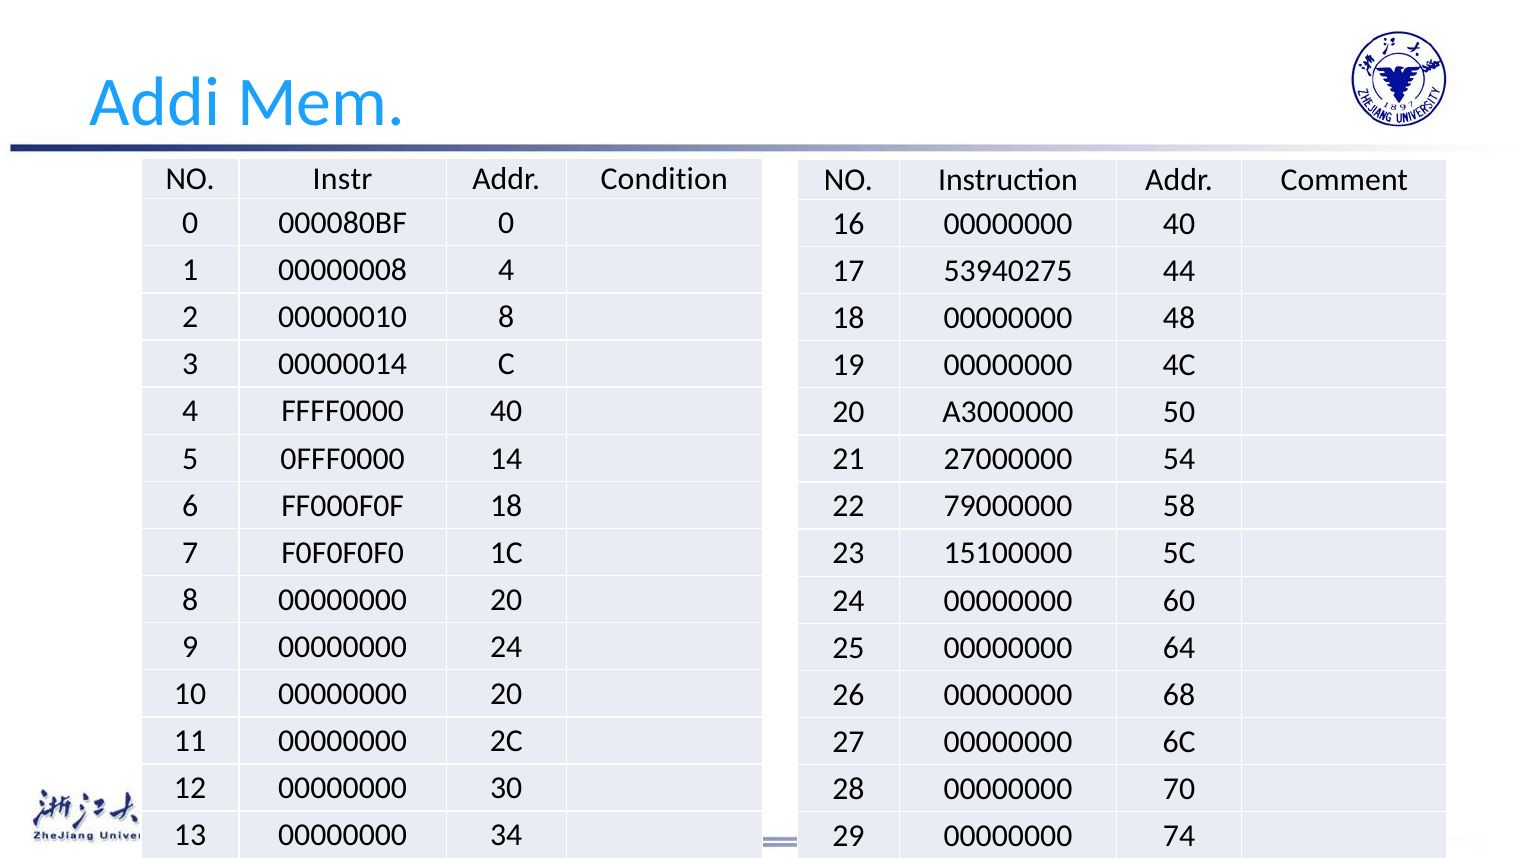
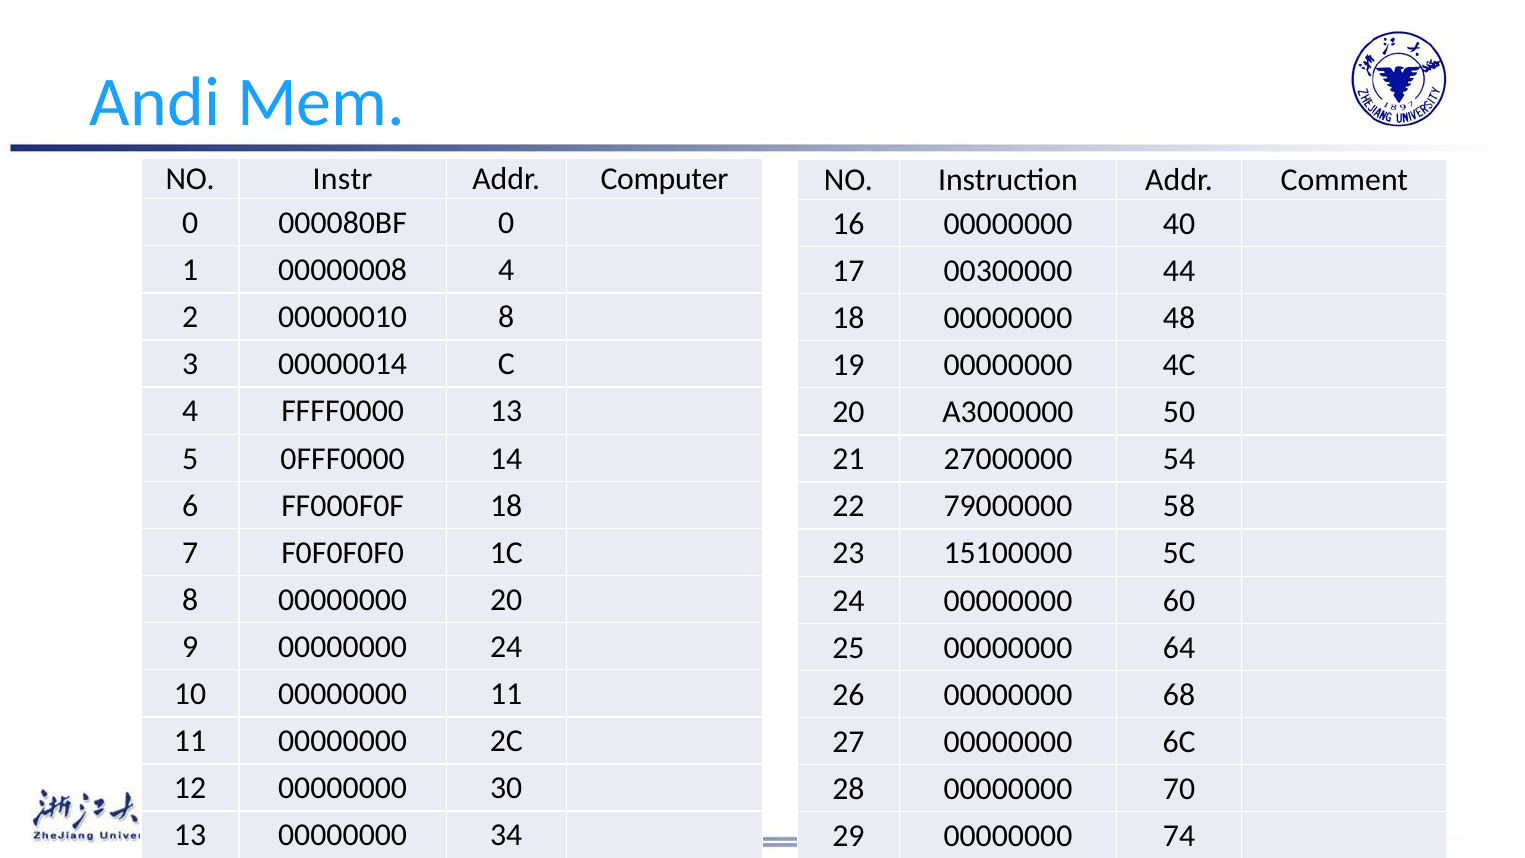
Addi: Addi -> Andi (155, 102)
Condition: Condition -> Computer (664, 179)
53940275: 53940275 -> 00300000 (1008, 271)
FFFF0000 40: 40 -> 13 (506, 411)
10 00000000 20: 20 -> 11 (506, 694)
